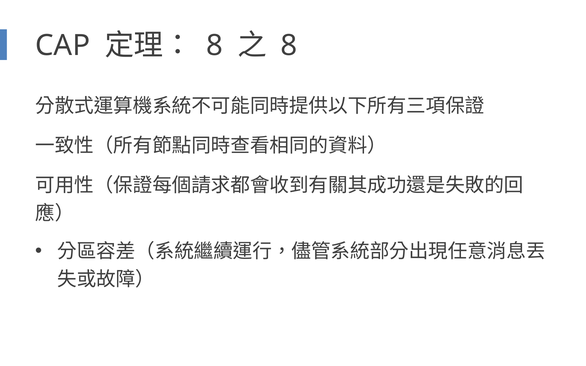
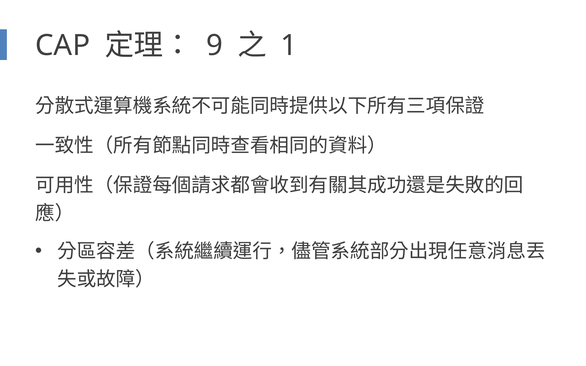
8: 8 -> 9 (215, 46)
8: 8 -> 1 (289, 46)
